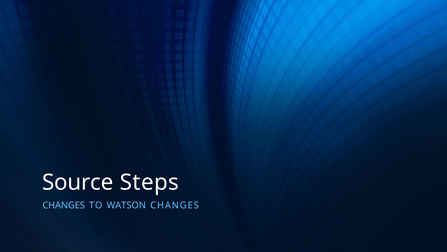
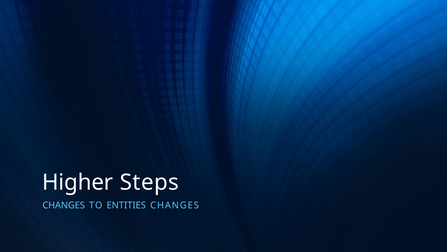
Source: Source -> Higher (78, 182)
WATSON: WATSON -> ENTITIES (126, 205)
